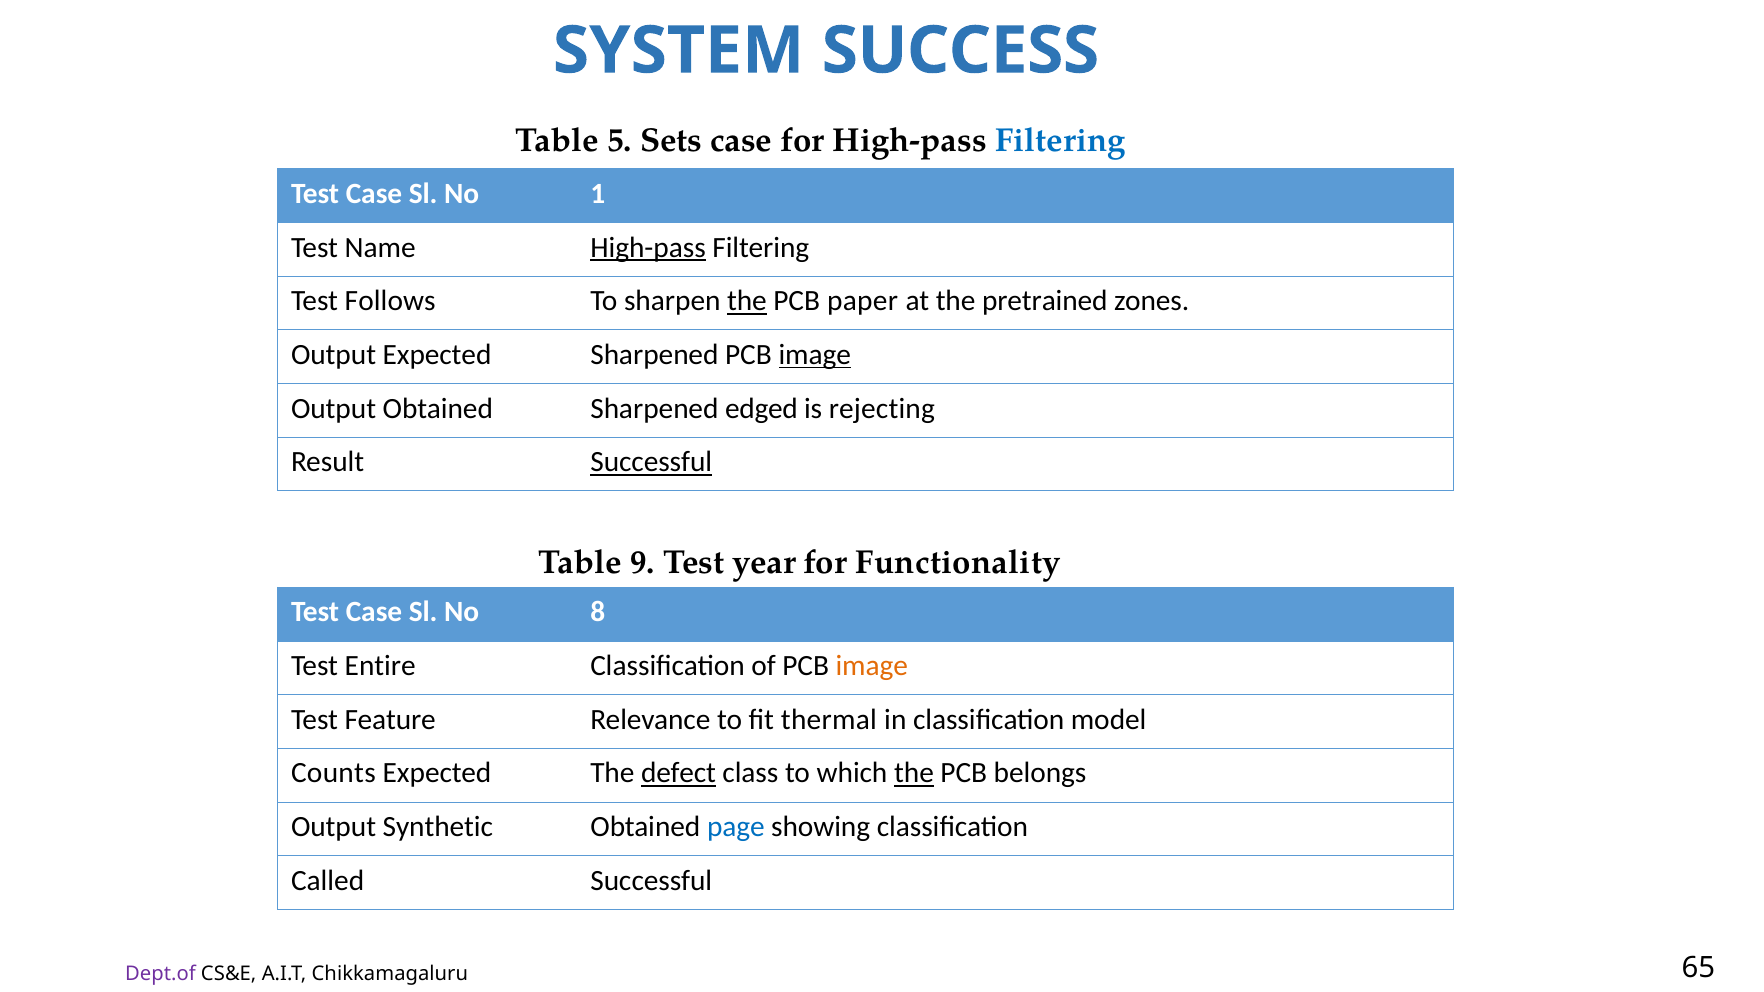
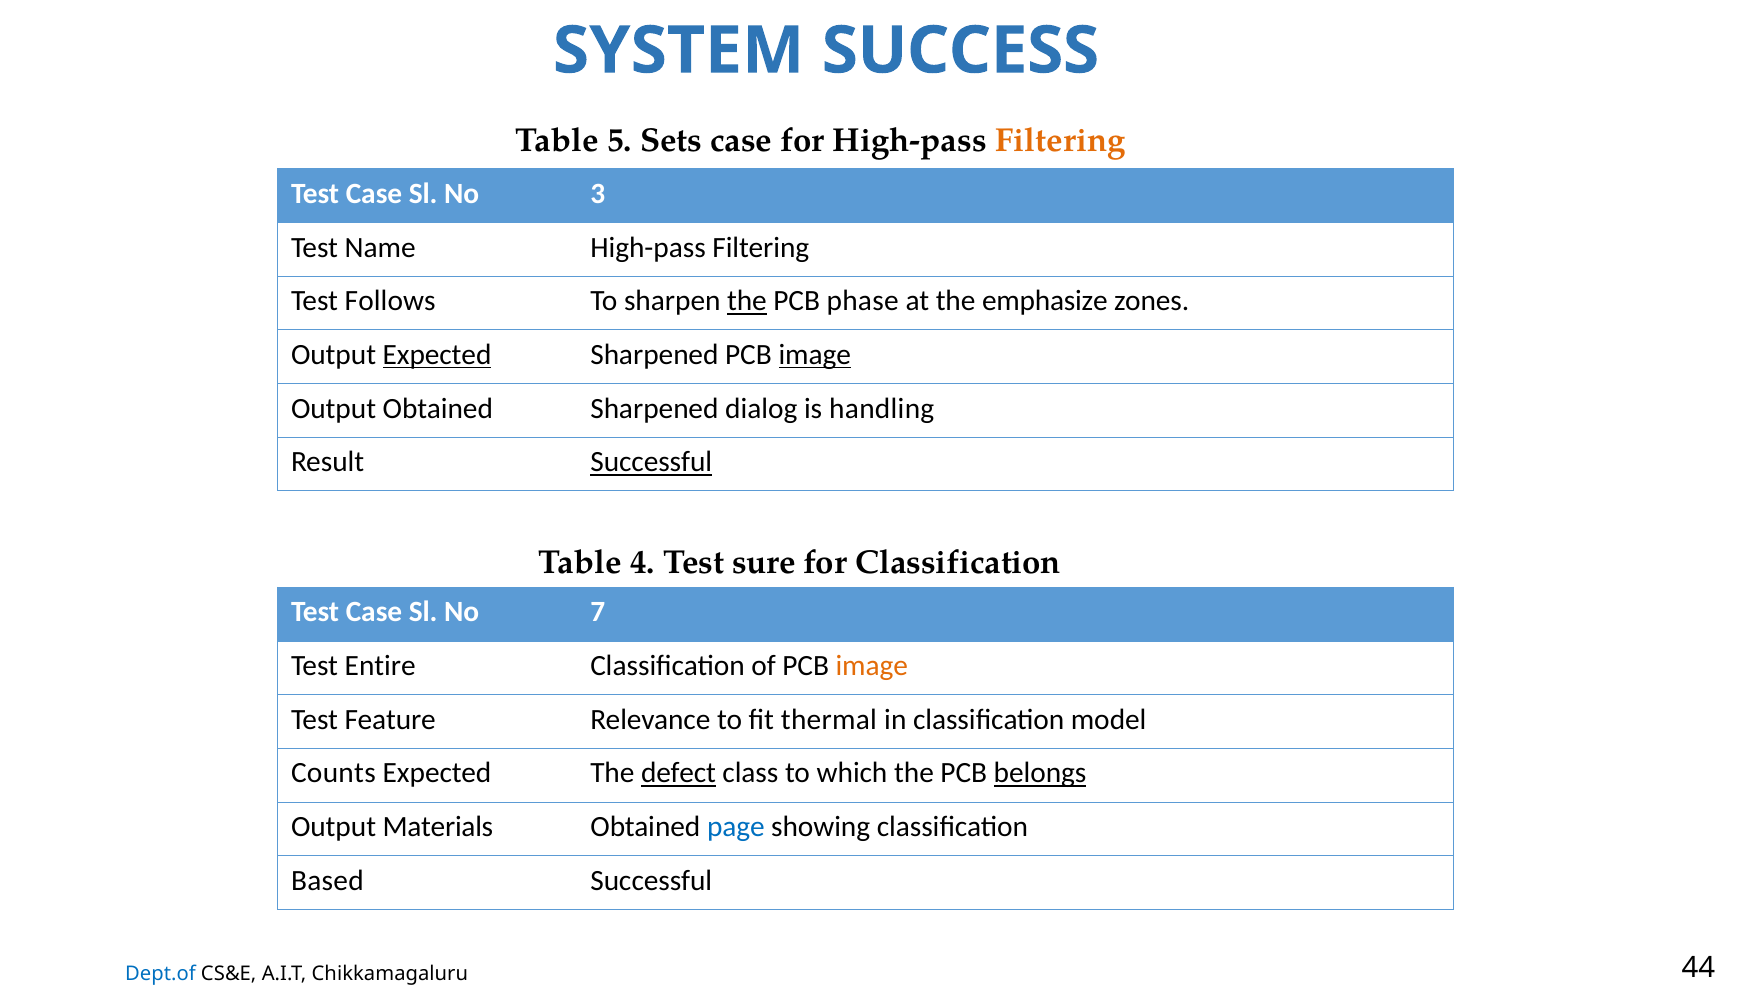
Filtering colour: blue -> orange (1061, 141)
1: 1 -> 3 (598, 194)
High-pass underline: present -> none (648, 247)
paper: paper -> phase (863, 301)
pretrained: pretrained -> emphasize (1045, 301)
Expected underline: none -> present (437, 355)
edged: edged -> dialog (761, 409)
rejecting: rejecting -> handling (882, 409)
9: 9 -> 4 (643, 563)
year: year -> sure (764, 563)
for Functionality: Functionality -> Classification (958, 563)
8: 8 -> 7 (598, 612)
the underline: present -> none (914, 773)
belongs underline: none -> present (1040, 773)
Synthetic: Synthetic -> Materials (438, 827)
Called: Called -> Based (327, 881)
Dept.of colour: purple -> blue (161, 974)
65: 65 -> 44 (1698, 968)
